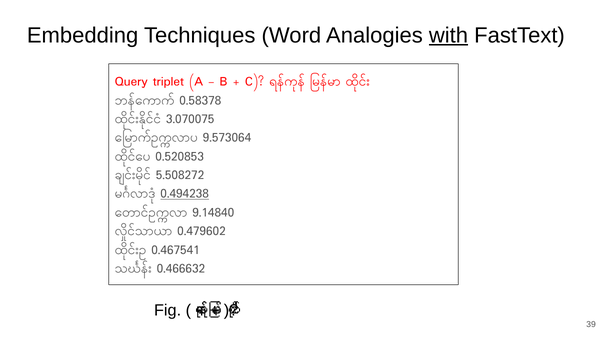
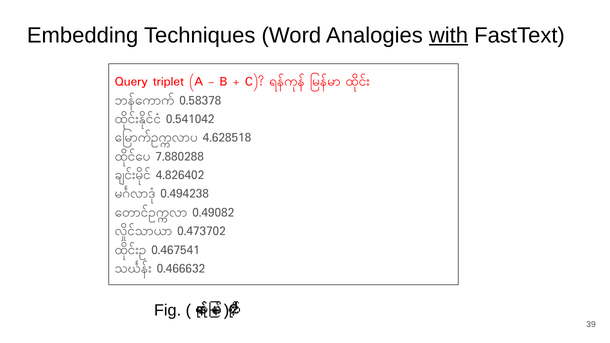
3.070075: 3.070075 -> 0.541042 (190, 119)
9.573064: 9.573064 -> 4.628518 (227, 138)
0.520853: 0.520853 -> 7.880288 (180, 156)
5.508272: 5.508272 -> 4.826402 (180, 175)
0.494238 underline: present -> none (185, 194)
9.14840: 9.14840 -> 0.49082 (213, 212)
0.479602: 0.479602 -> 0.473702 (201, 231)
